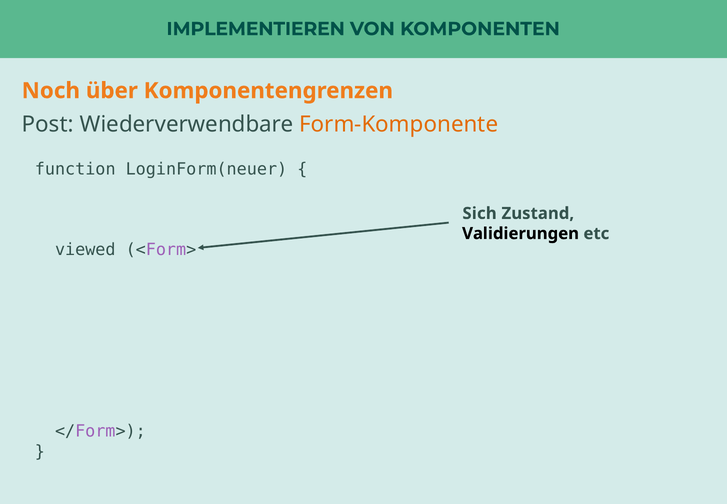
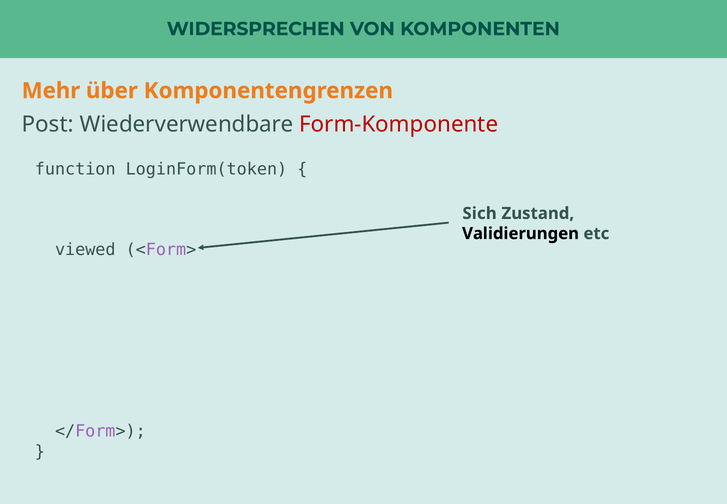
IMPLEMENTIEREN: IMPLEMENTIEREN -> WIDERSPRECHEN (256, 29)
Noch: Noch -> Mehr (51, 91)
Form-Komponente colour: orange -> red (399, 124)
LoginForm(neuer: LoginForm(neuer -> LoginForm(token (206, 169)
